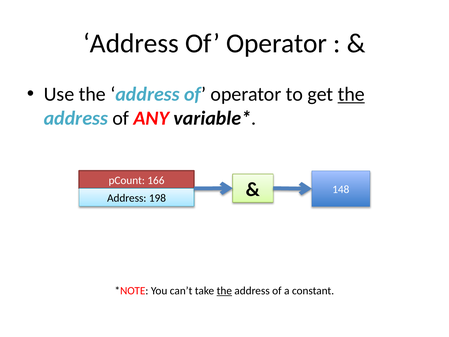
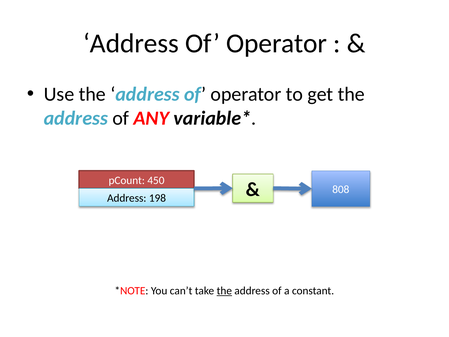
the underline: present -> none (351, 94)
166: 166 -> 450 (156, 180)
148: 148 -> 808 (341, 189)
